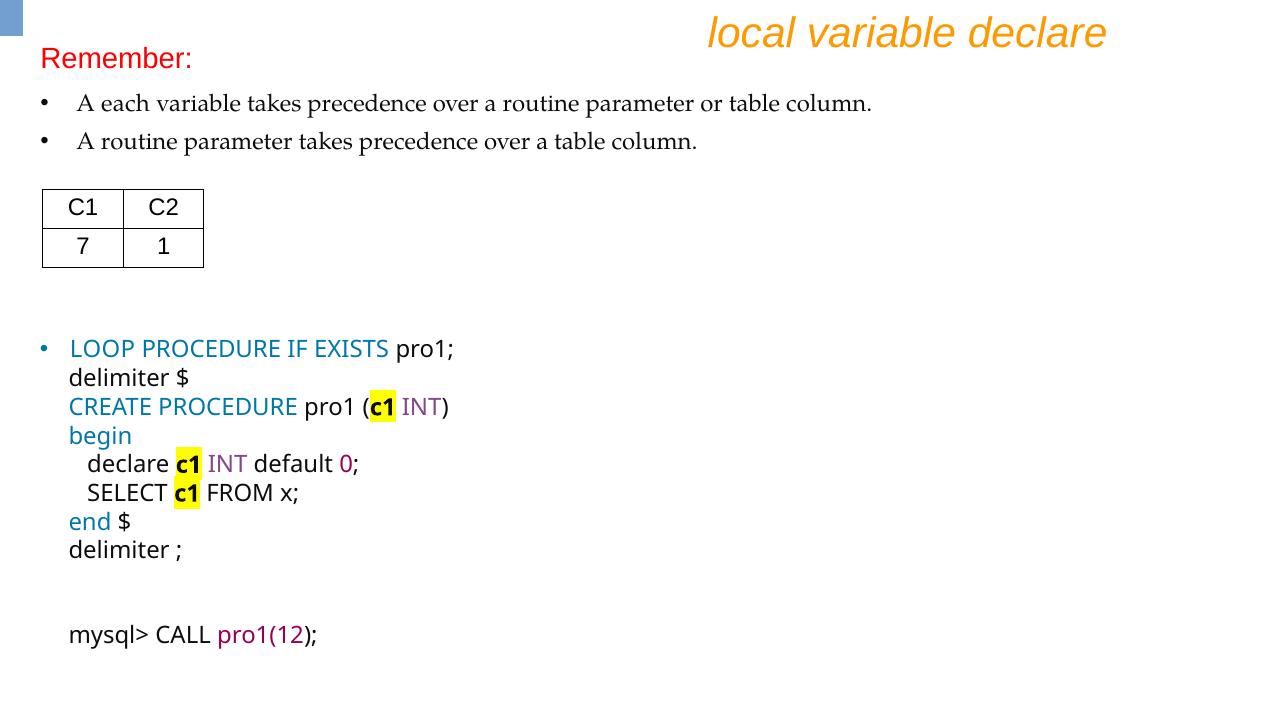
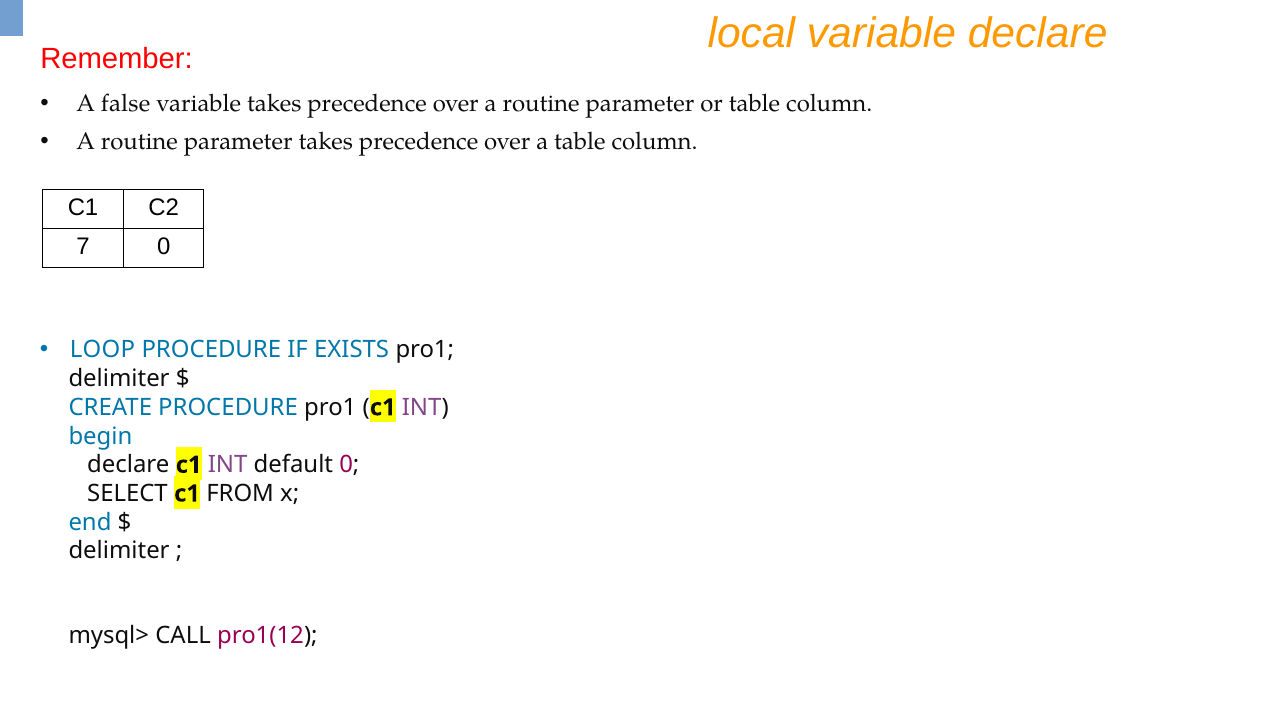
each: each -> false (126, 103)
7 1: 1 -> 0 (164, 247)
